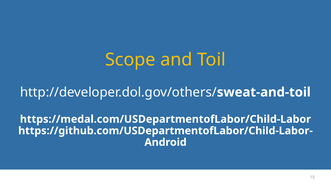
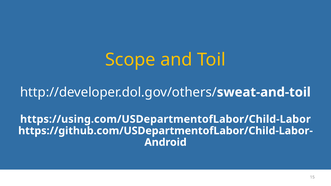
https://medal.com/USDepartmentofLabor/Child-Labor: https://medal.com/USDepartmentofLabor/Child-Labor -> https://using.com/USDepartmentofLabor/Child-Labor (165, 119)
